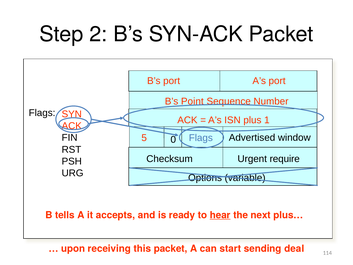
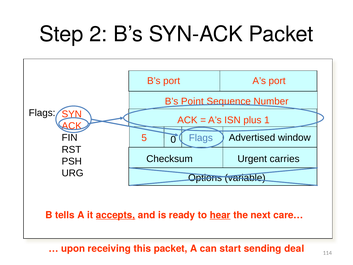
require: require -> carries (285, 159)
accepts underline: none -> present (116, 215)
plus…: plus… -> care… (288, 215)
